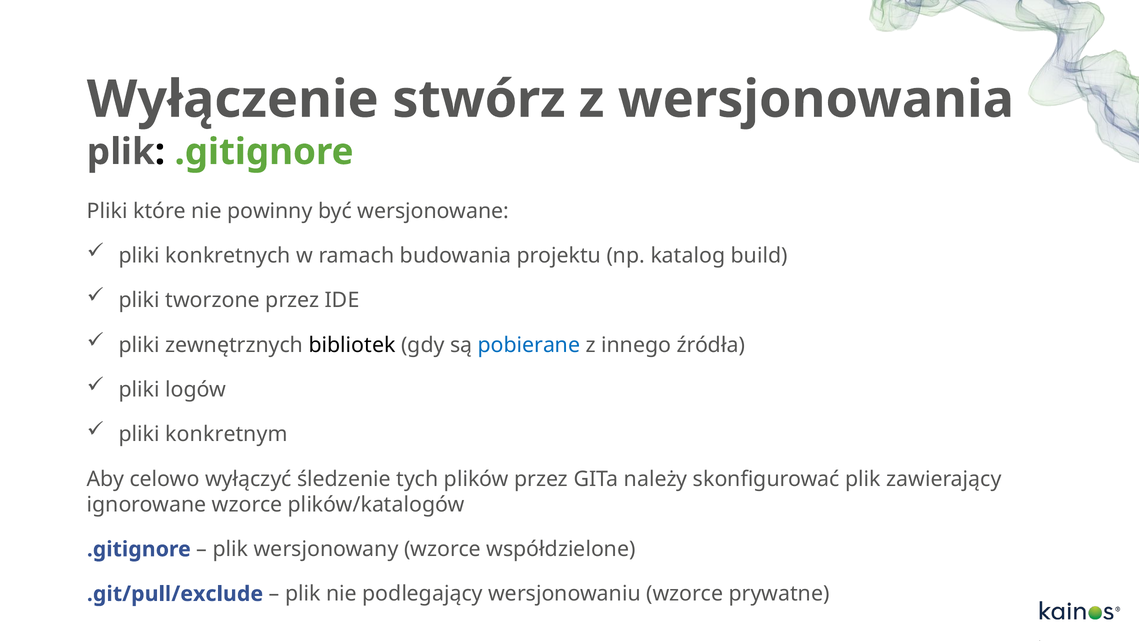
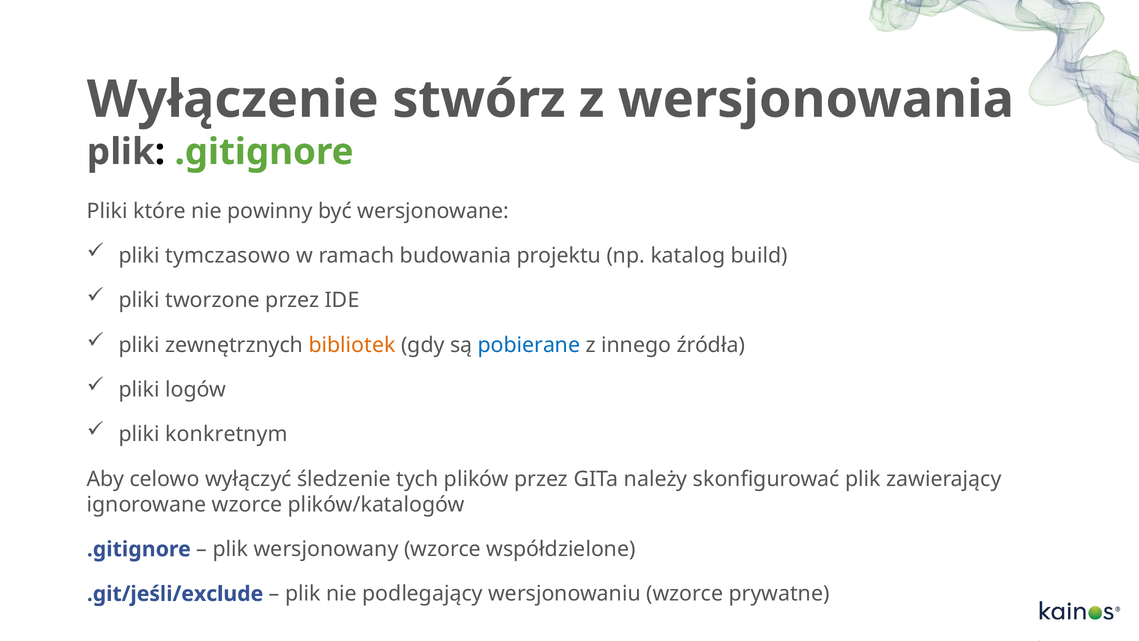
konkretnych: konkretnych -> tymczasowo (228, 256)
bibliotek colour: black -> orange (352, 345)
.git/pull/exclude: .git/pull/exclude -> .git/jeśli/exclude (175, 594)
